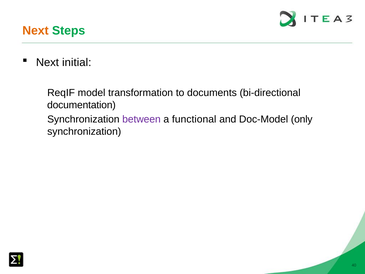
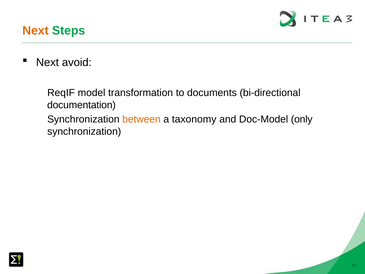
initial: initial -> avoid (77, 62)
between colour: purple -> orange (141, 119)
functional: functional -> taxonomy (194, 119)
